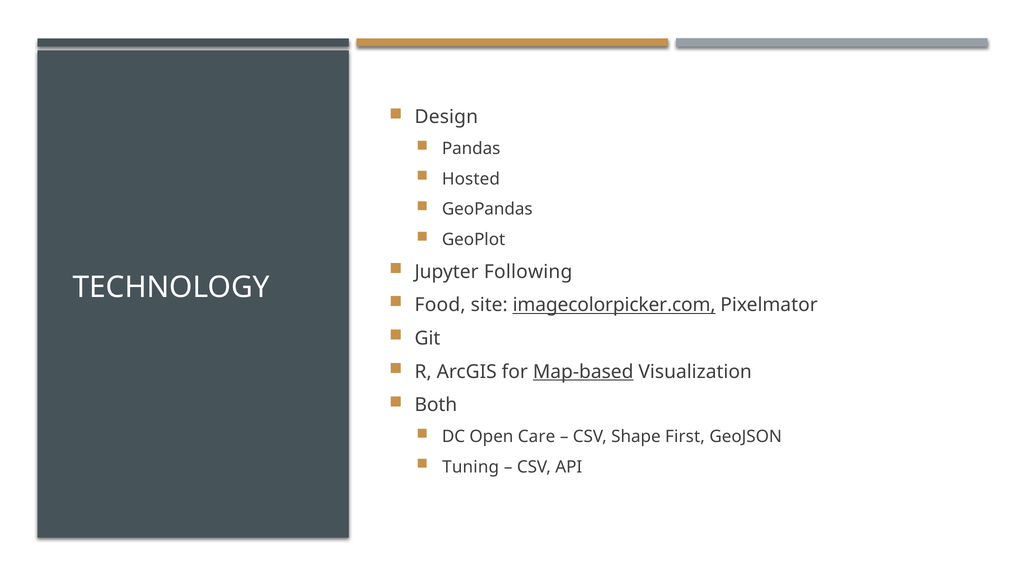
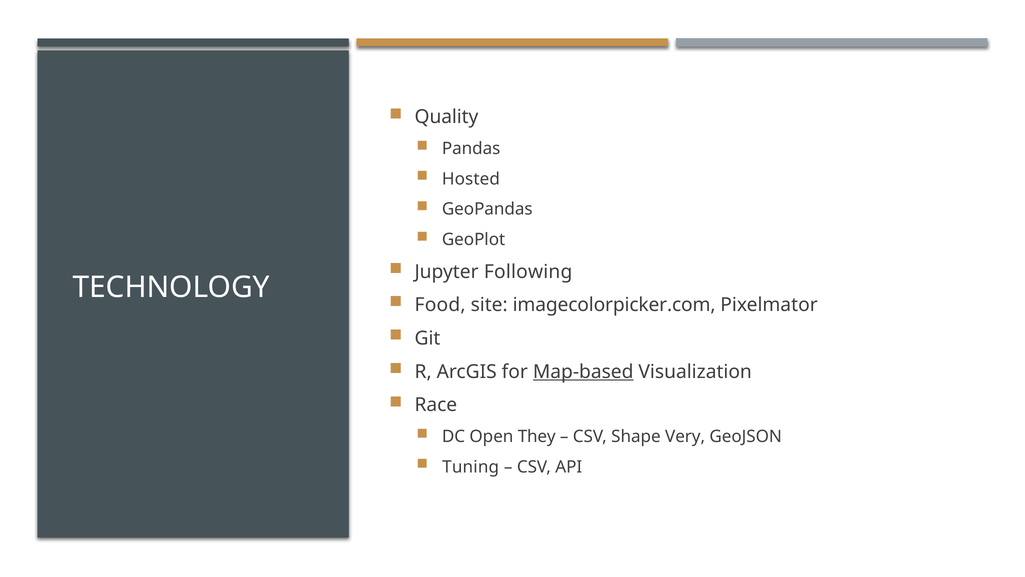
Design: Design -> Quality (446, 117)
imagecolorpicker.com underline: present -> none (614, 305)
Both: Both -> Race (436, 405)
Care: Care -> They (537, 436)
First: First -> Very (685, 436)
